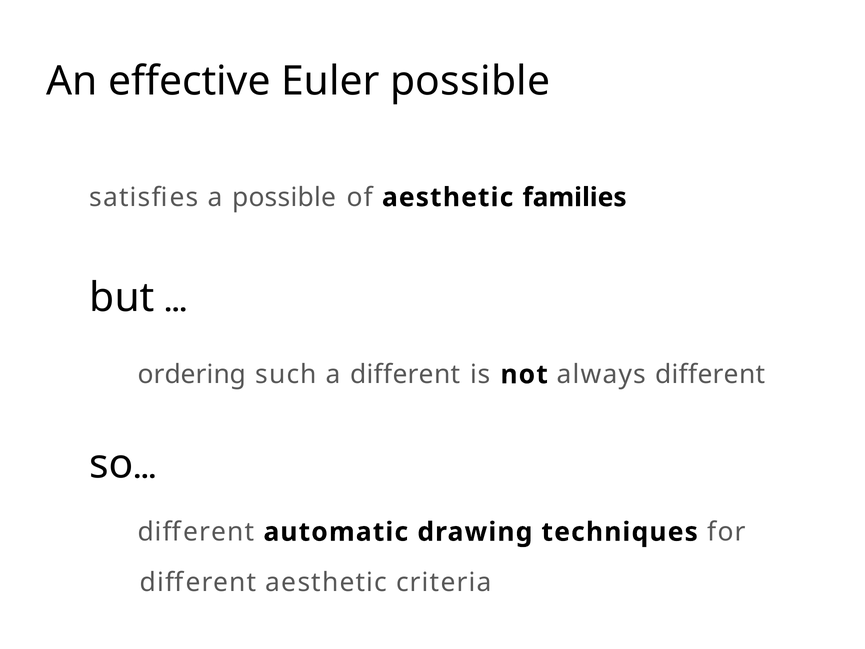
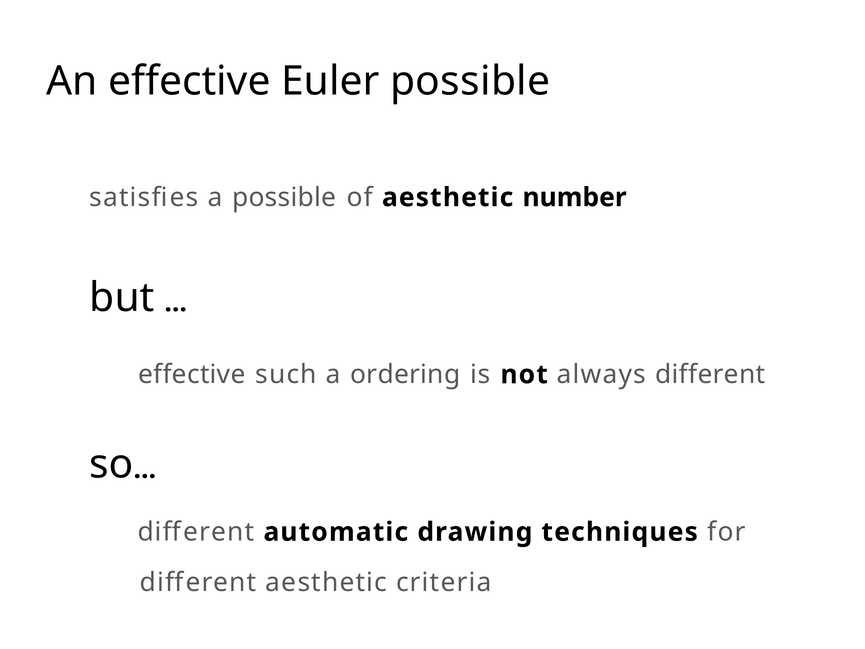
families: families -> number (575, 197)
ordering: ordering -> effective (192, 374)
a different: different -> ordering (405, 374)
